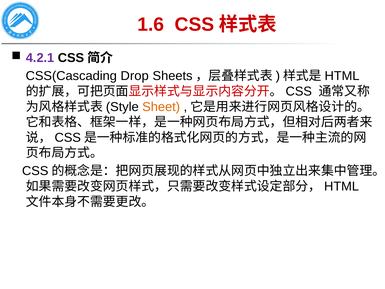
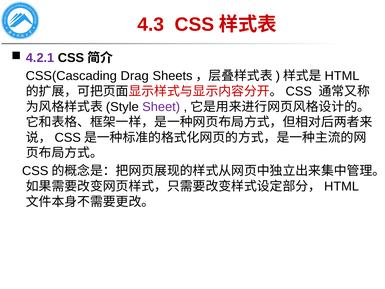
1.6: 1.6 -> 4.3 (151, 24)
Drop: Drop -> Drag (135, 76)
Sheet colour: orange -> purple (161, 107)
